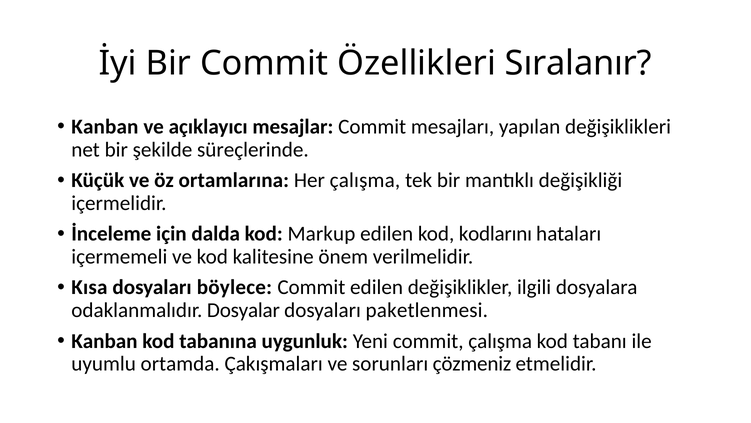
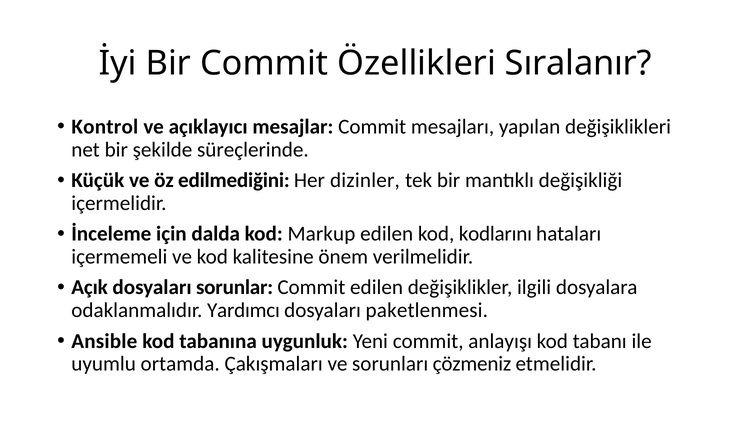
Kanban: Kanban -> Kontrol (105, 127)
ortamlarına: ortamlarına -> edilmediğini (234, 180)
Her çalışma: çalışma -> dizinler (365, 180)
Kısa: Kısa -> Açık (90, 287)
böylece: böylece -> sorunlar (235, 287)
Dosyalar: Dosyalar -> Yardımcı (243, 310)
Kanban: Kanban -> Ansible (104, 341)
commit çalışma: çalışma -> anlayışı (500, 341)
